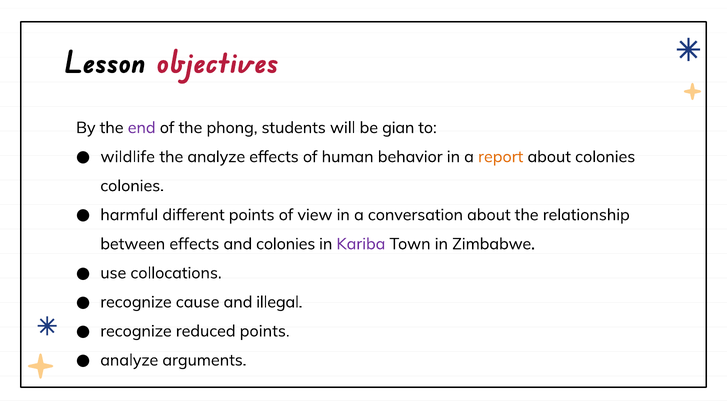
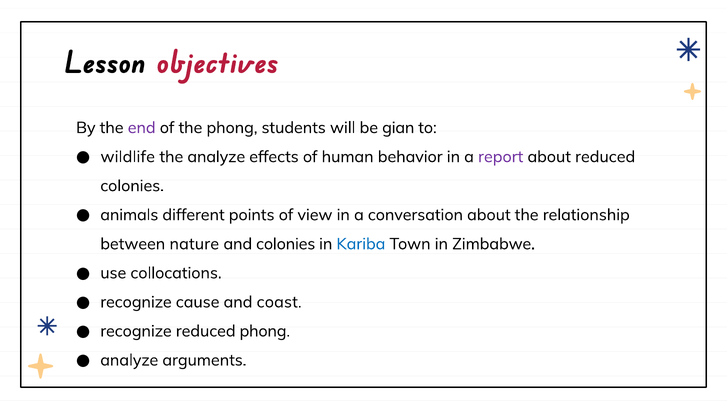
report colour: orange -> purple (501, 157)
about colonies: colonies -> reduced (605, 157)
harmful: harmful -> animals (129, 215)
between effects: effects -> nature (194, 244)
Kariba colour: purple -> blue (361, 244)
illegal: illegal -> coast (279, 302)
reduced points: points -> phong (265, 331)
